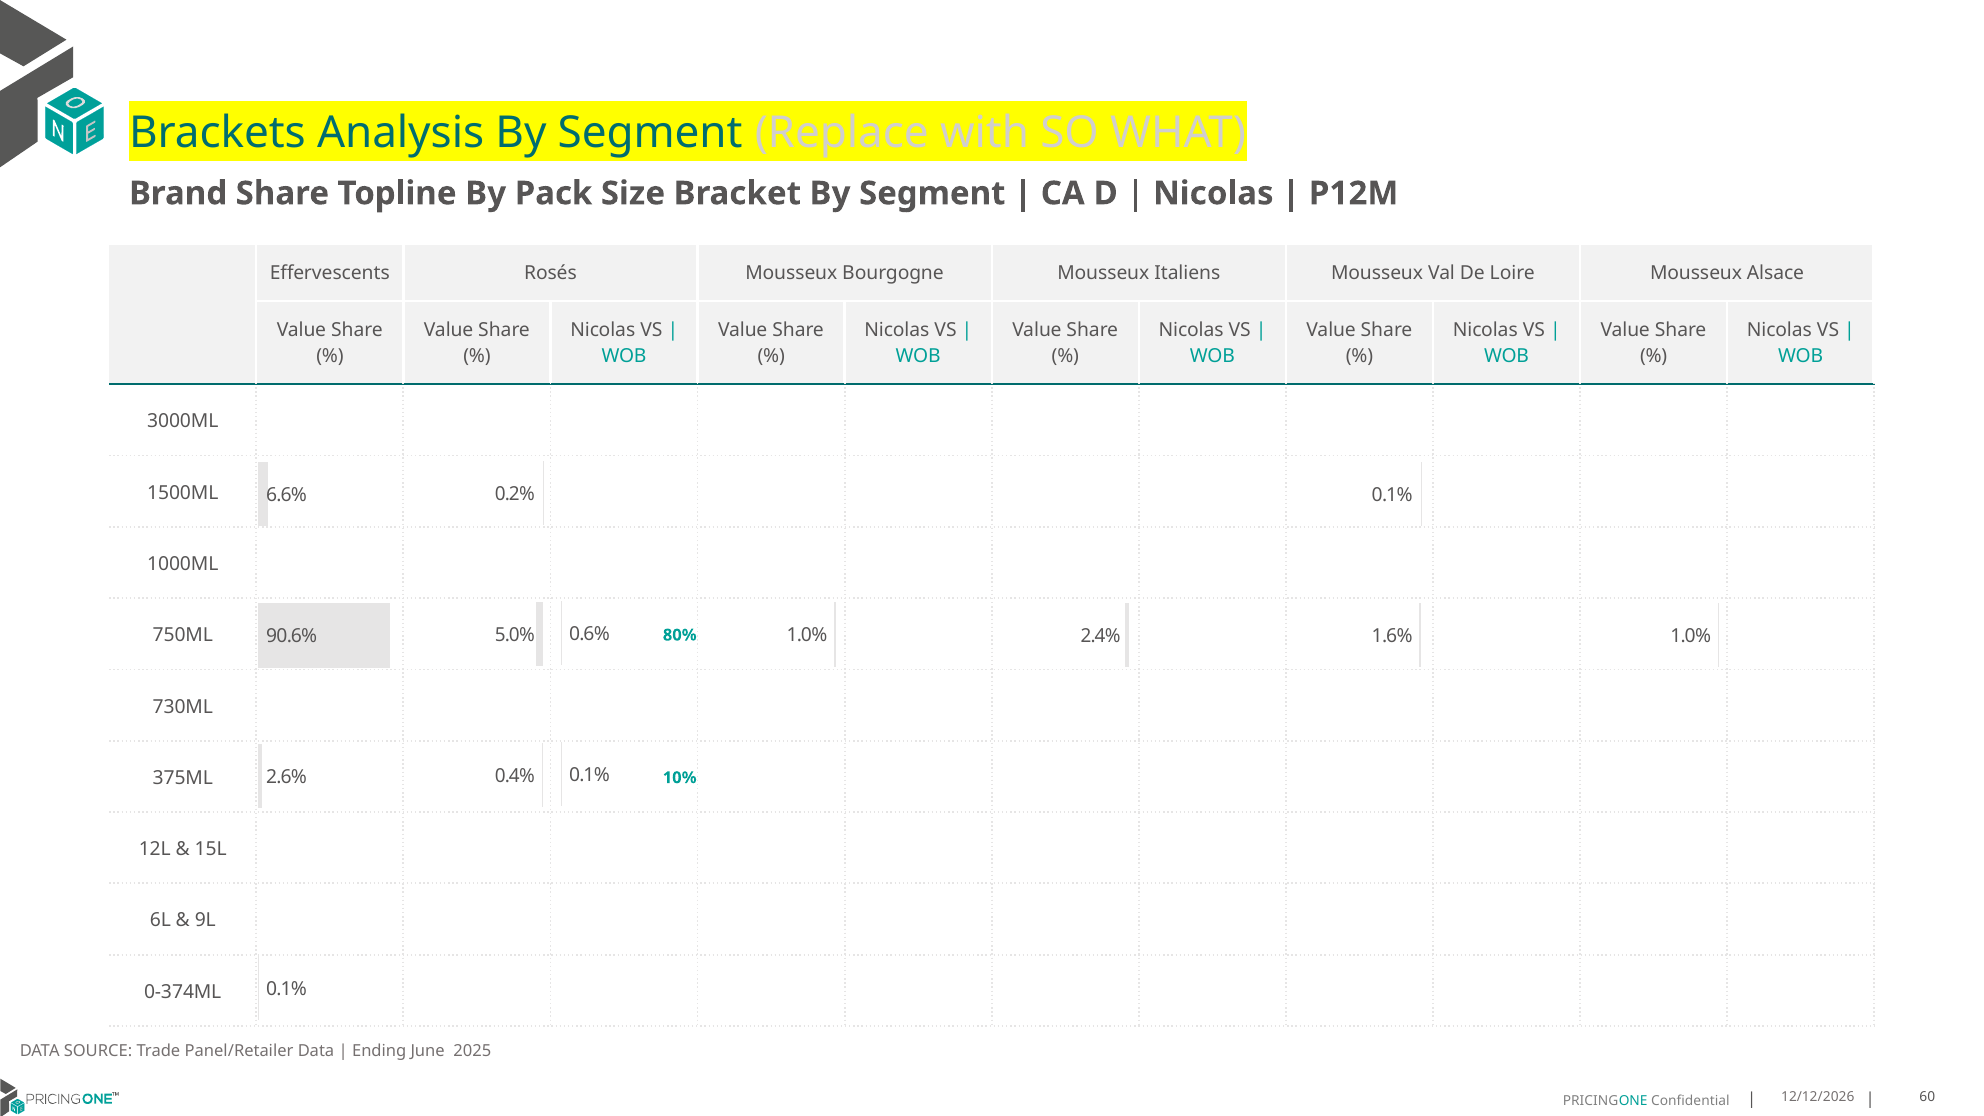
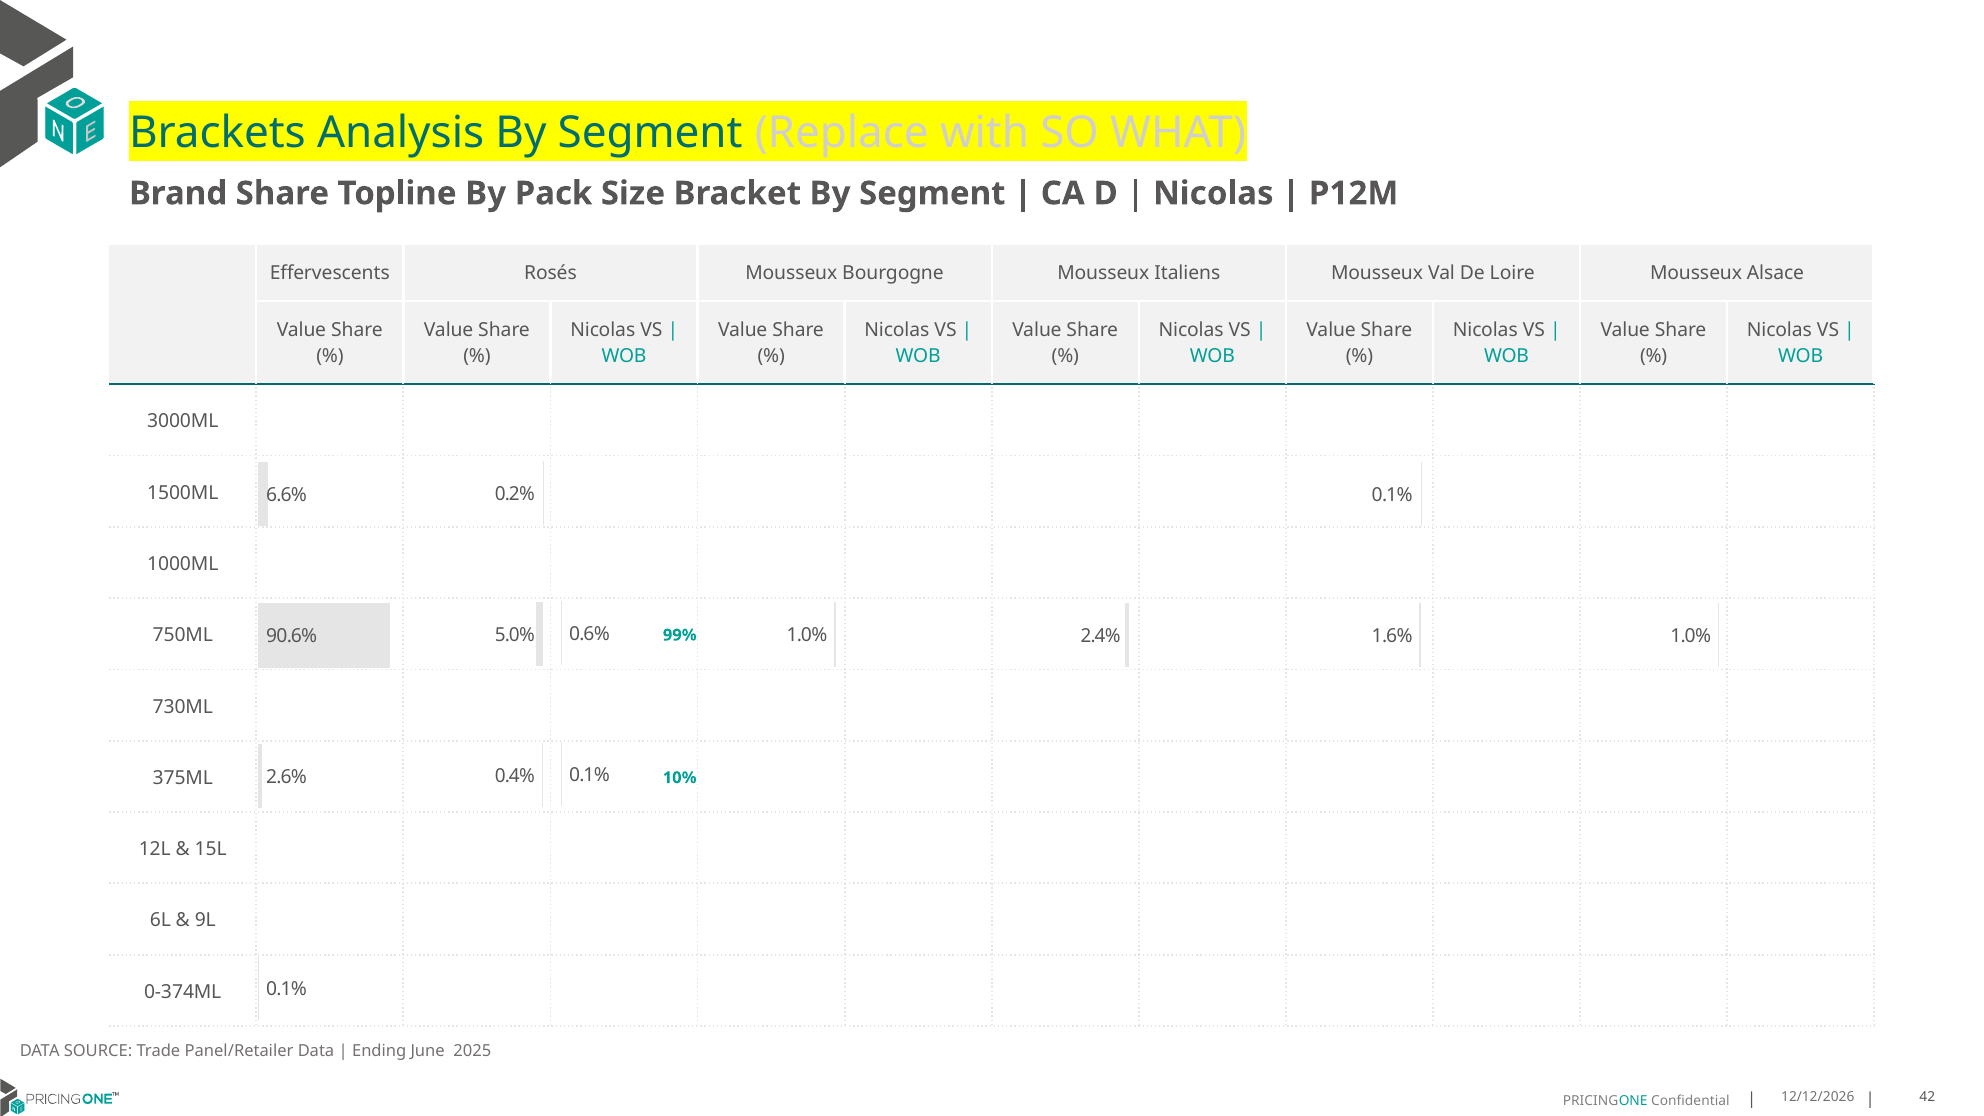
80%: 80% -> 99% (680, 635)
60: 60 -> 42 (1927, 1097)
